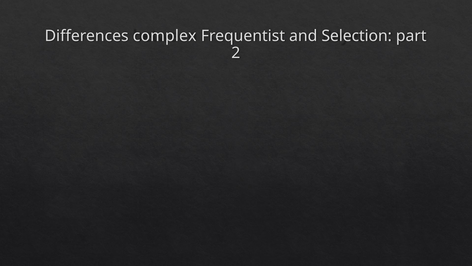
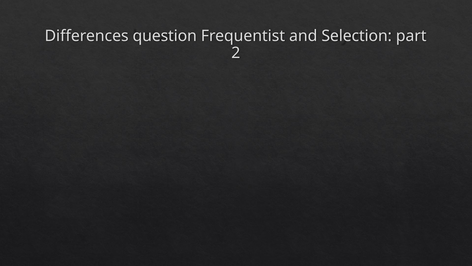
complex: complex -> question (165, 36)
